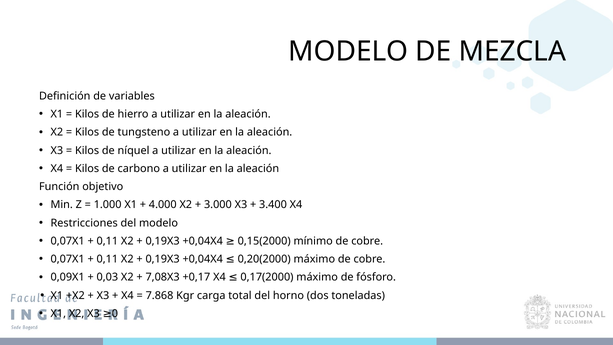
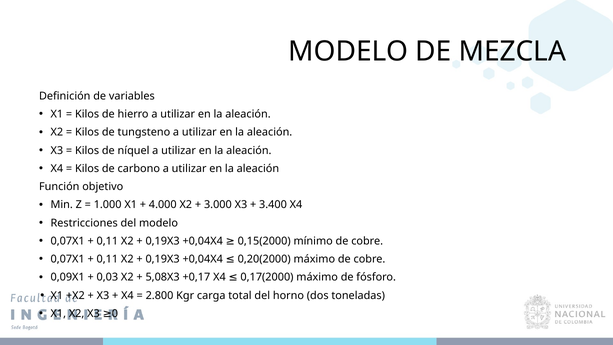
7,08X3: 7,08X3 -> 5,08X3 (163, 277)
7.868: 7.868 -> 2.800 (160, 295)
